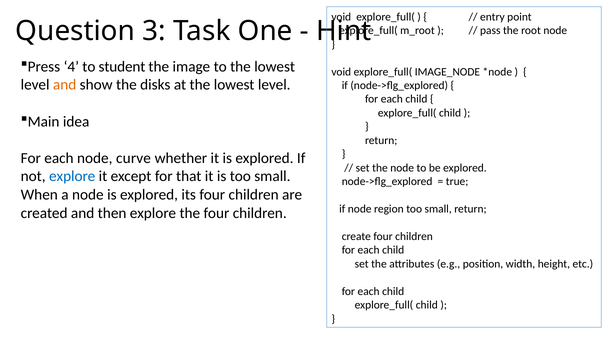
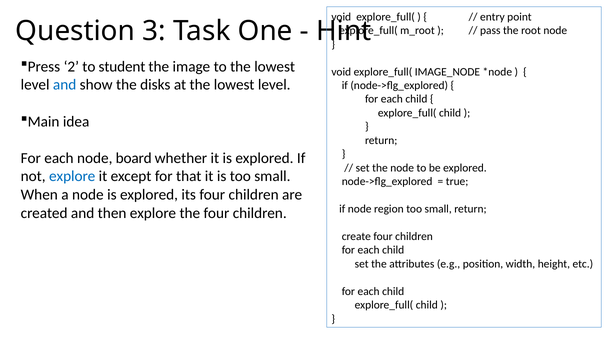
4: 4 -> 2 (71, 67)
and colour: orange -> blue (65, 85)
curve: curve -> board (134, 158)
